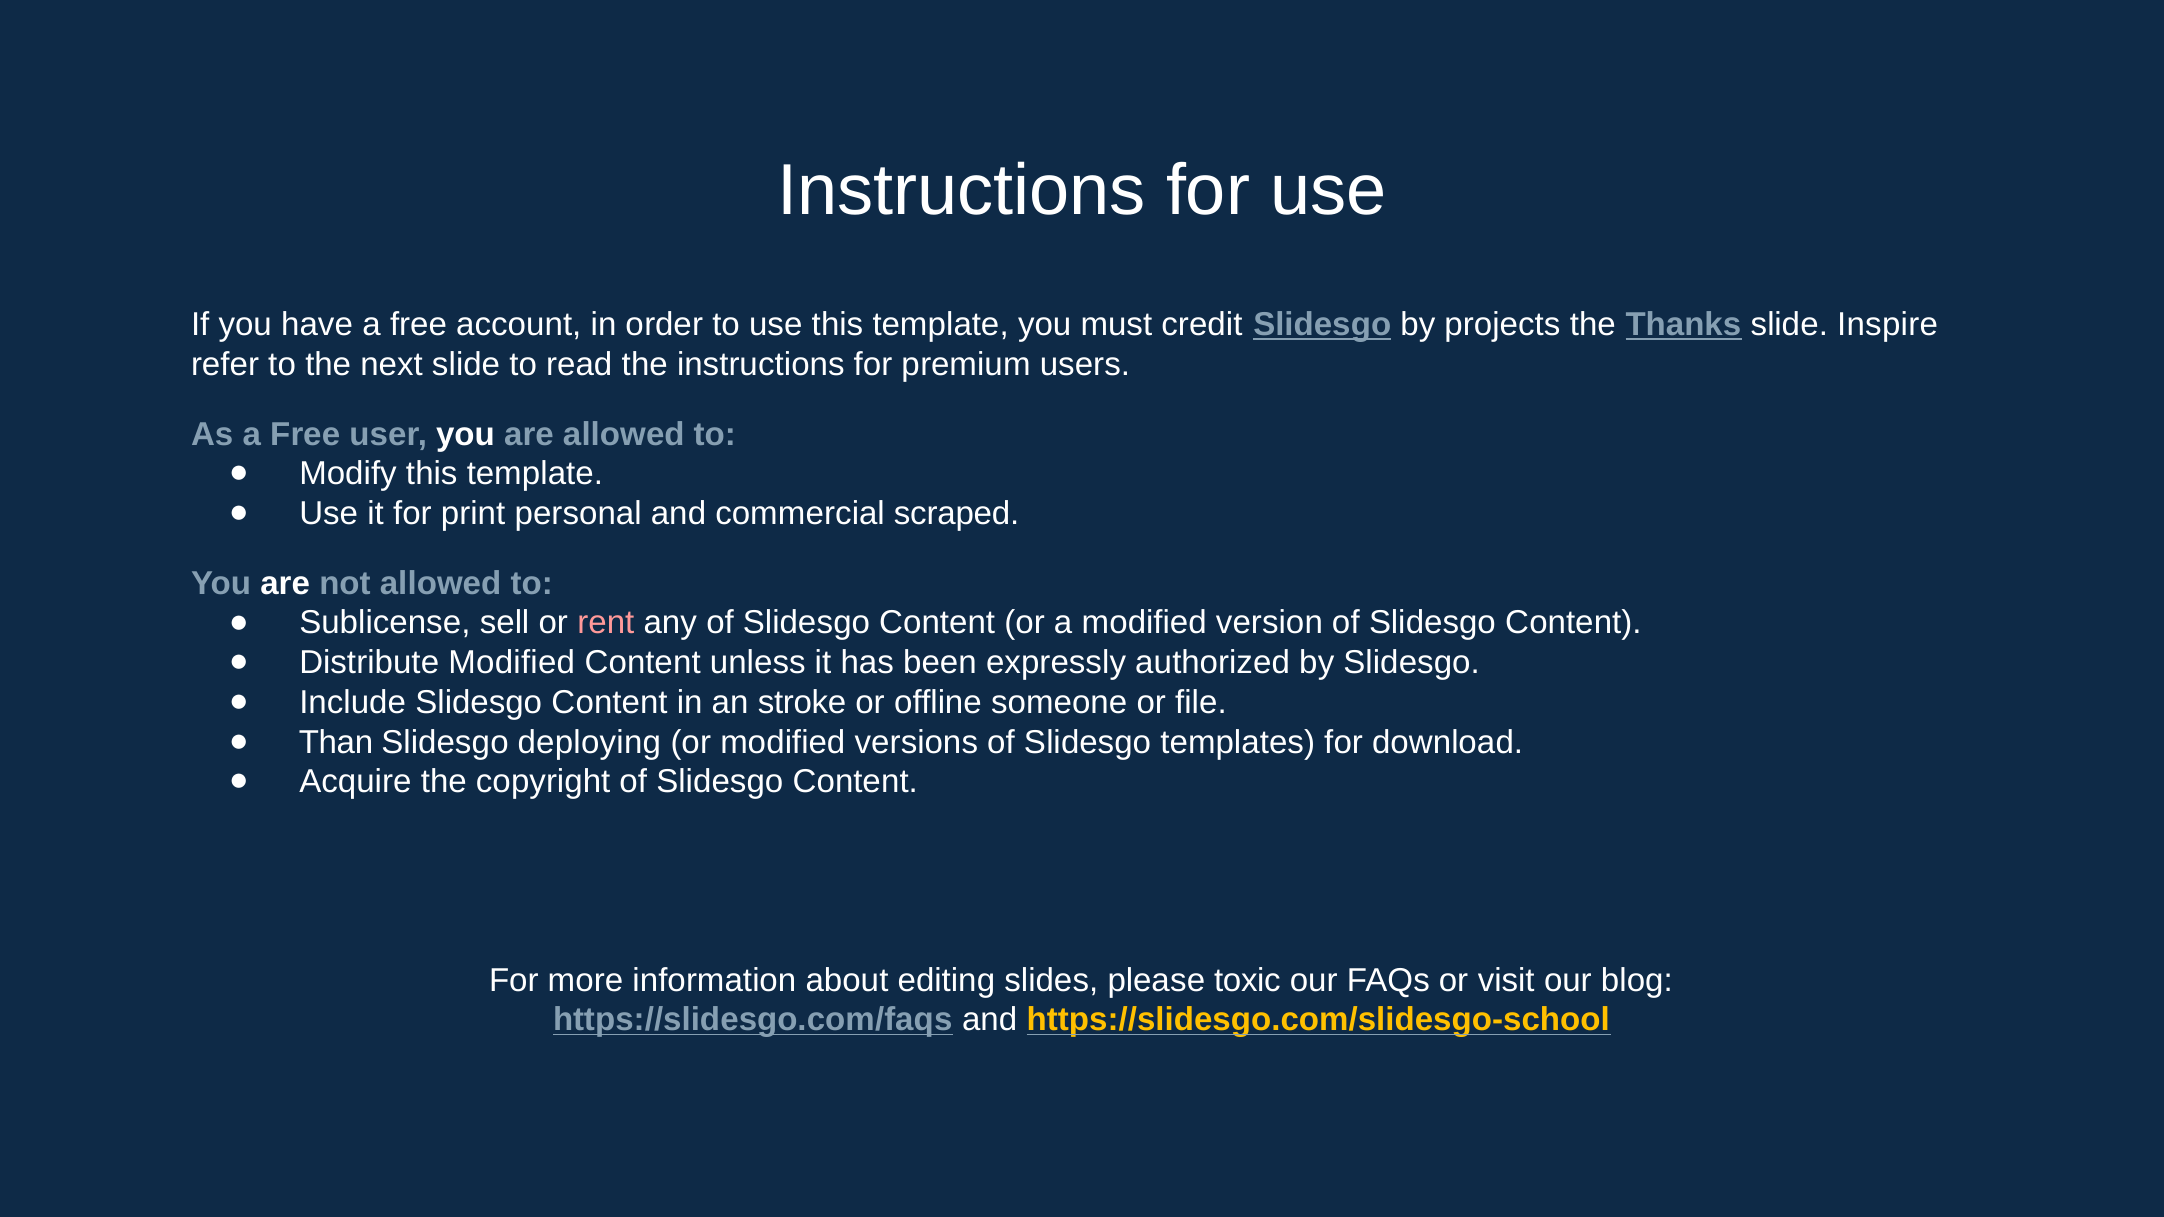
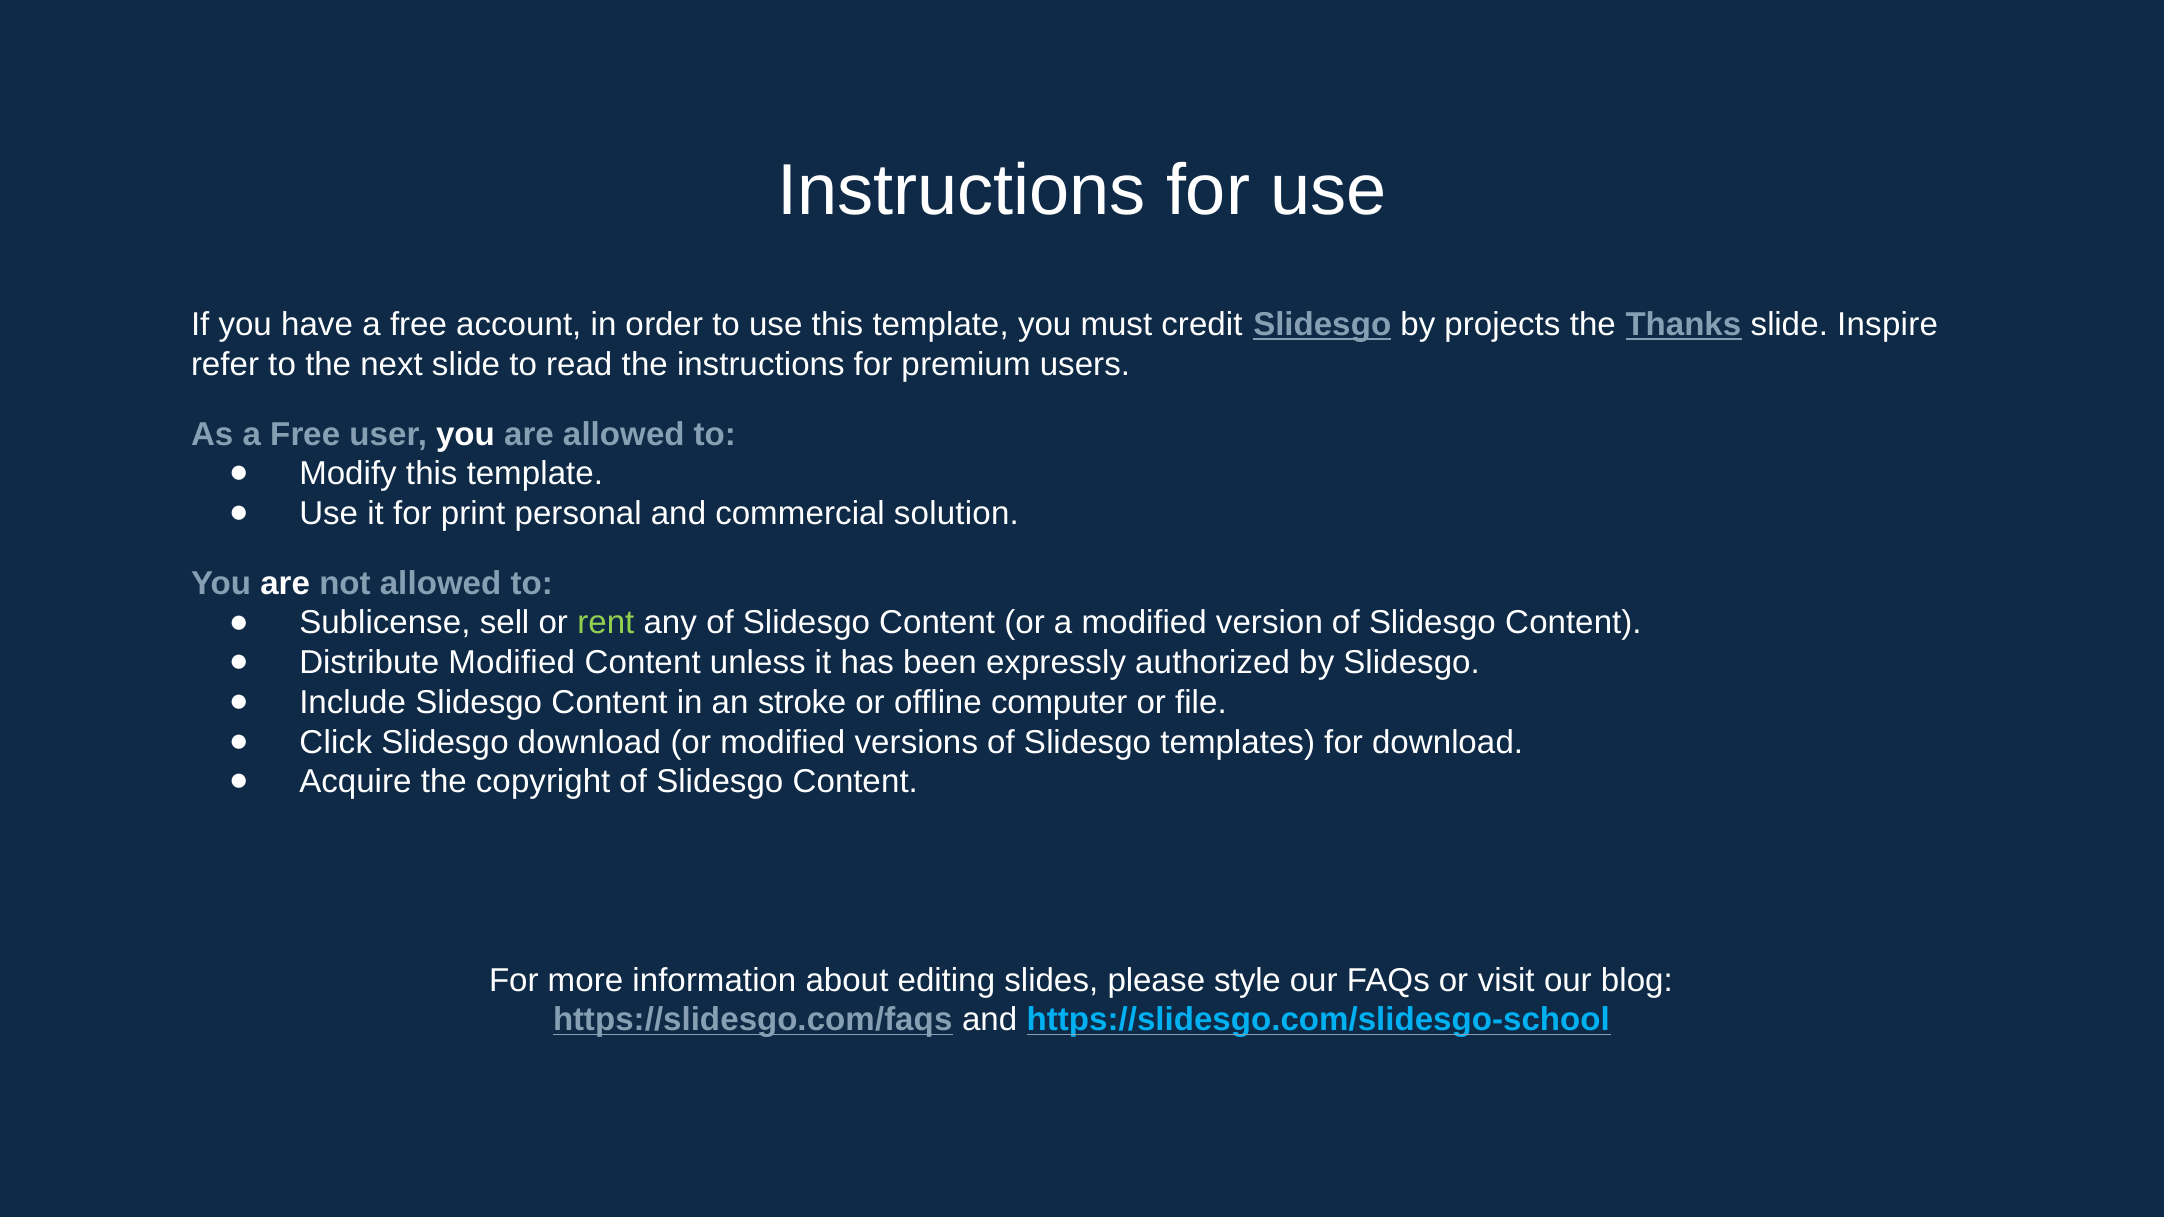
scraped: scraped -> solution (956, 514)
rent colour: pink -> light green (606, 623)
someone: someone -> computer (1059, 703)
Than: Than -> Click (336, 742)
Slidesgo deploying: deploying -> download (589, 742)
toxic: toxic -> style (1247, 981)
https://slidesgo.com/slidesgo-school colour: yellow -> light blue (1318, 1020)
